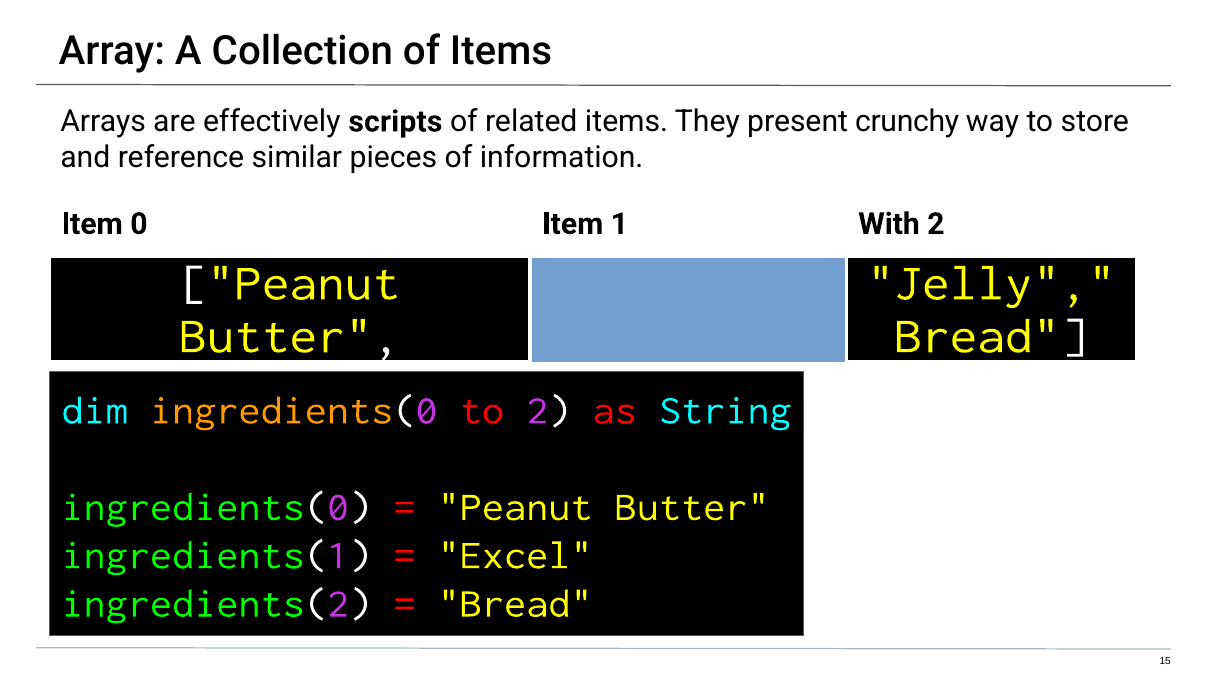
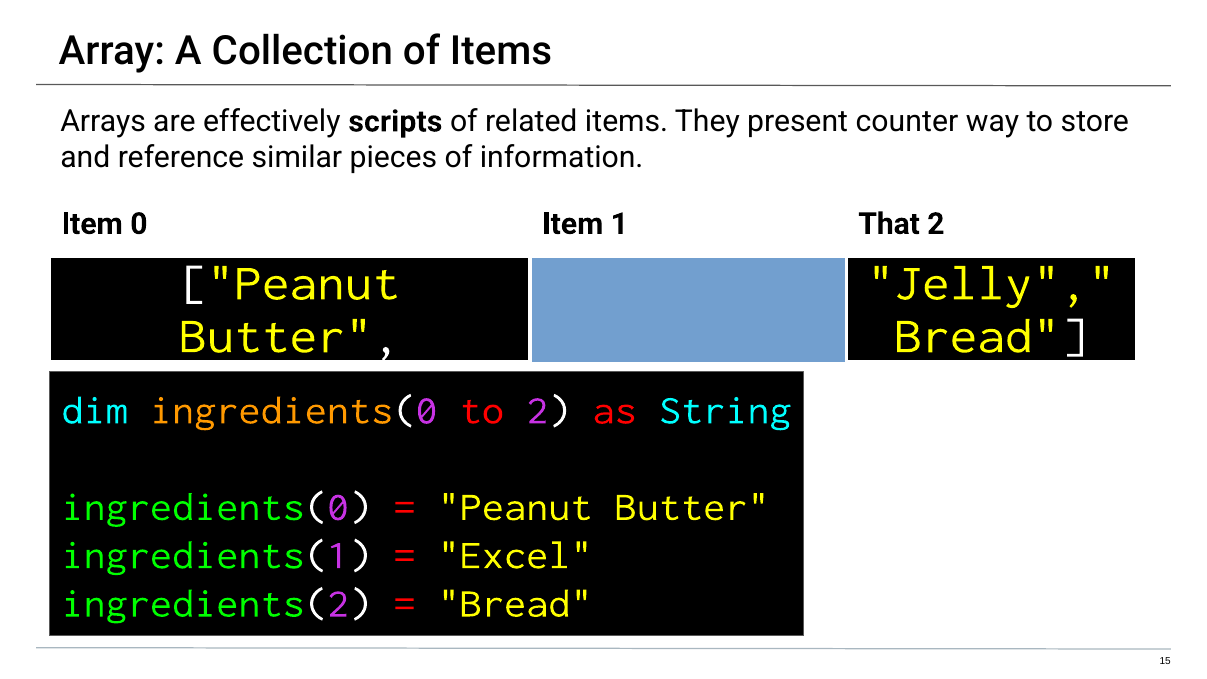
crunchy: crunchy -> counter (907, 122)
With: With -> That (889, 224)
